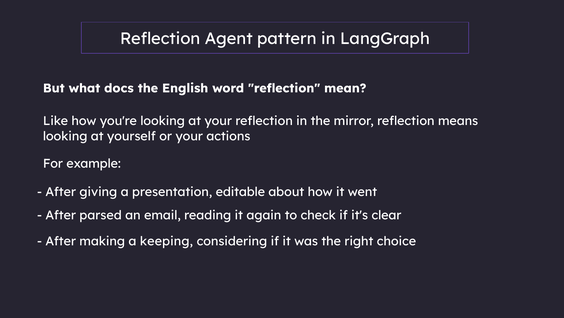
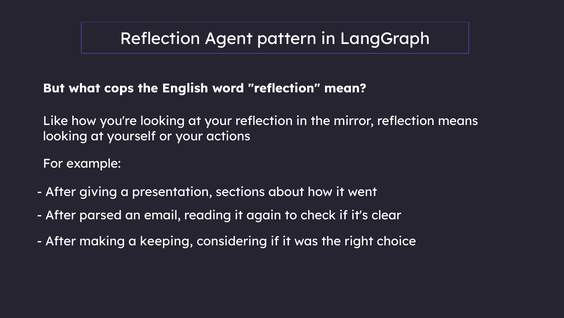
docs: docs -> cops (119, 88)
editable: editable -> sections (240, 191)
